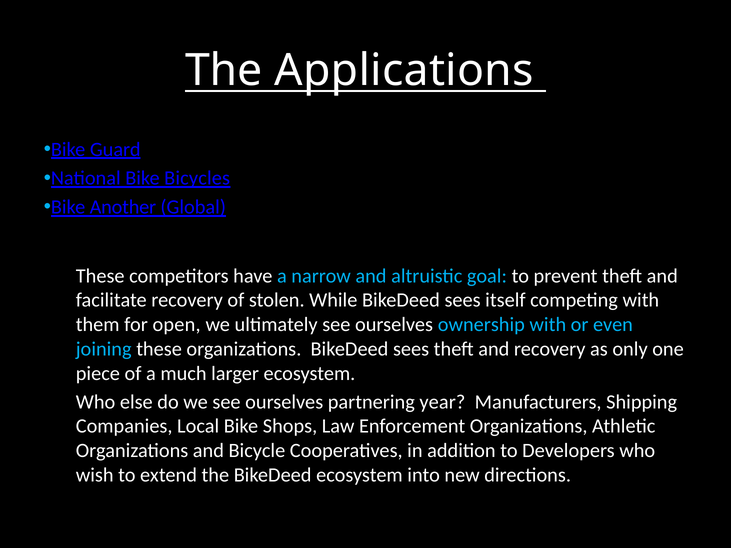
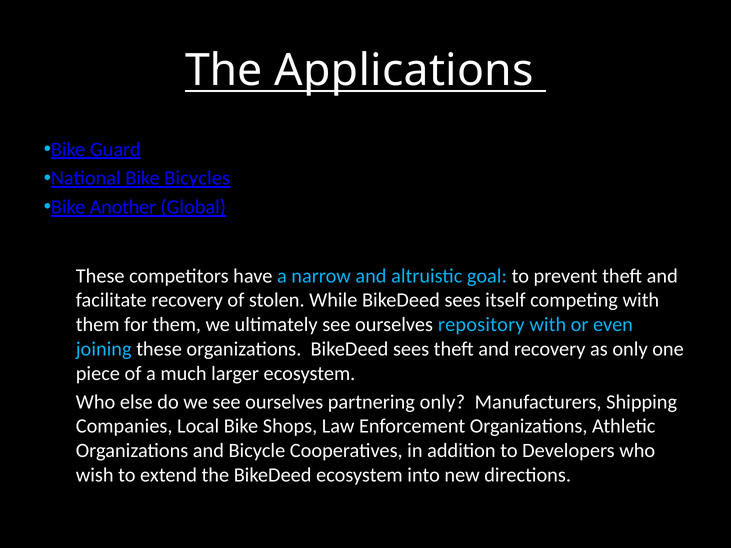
for open: open -> them (177, 325)
ownership: ownership -> repository (481, 325)
partnering year: year -> only (442, 402)
